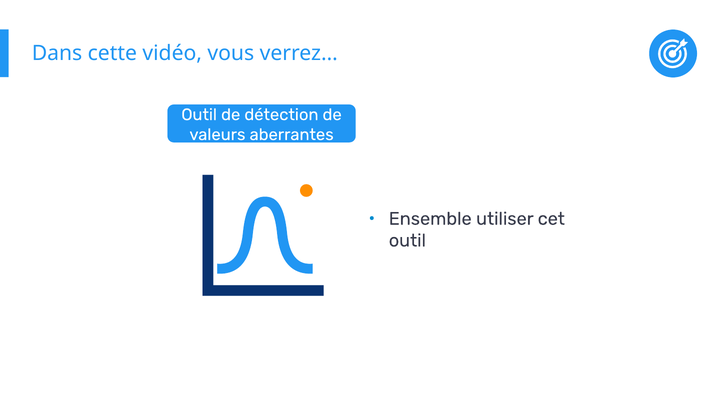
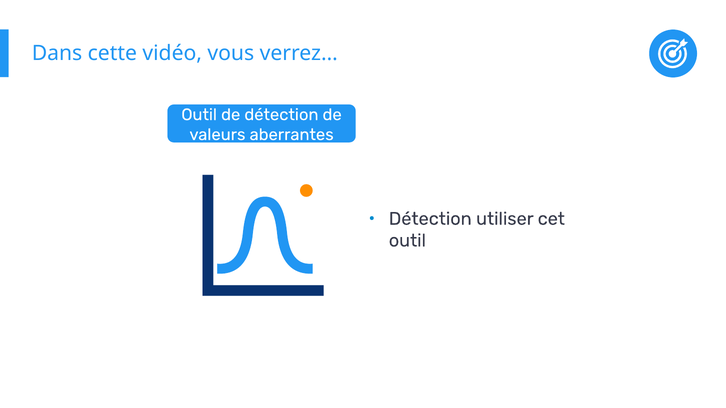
Ensemble: Ensemble -> Détection (430, 219)
